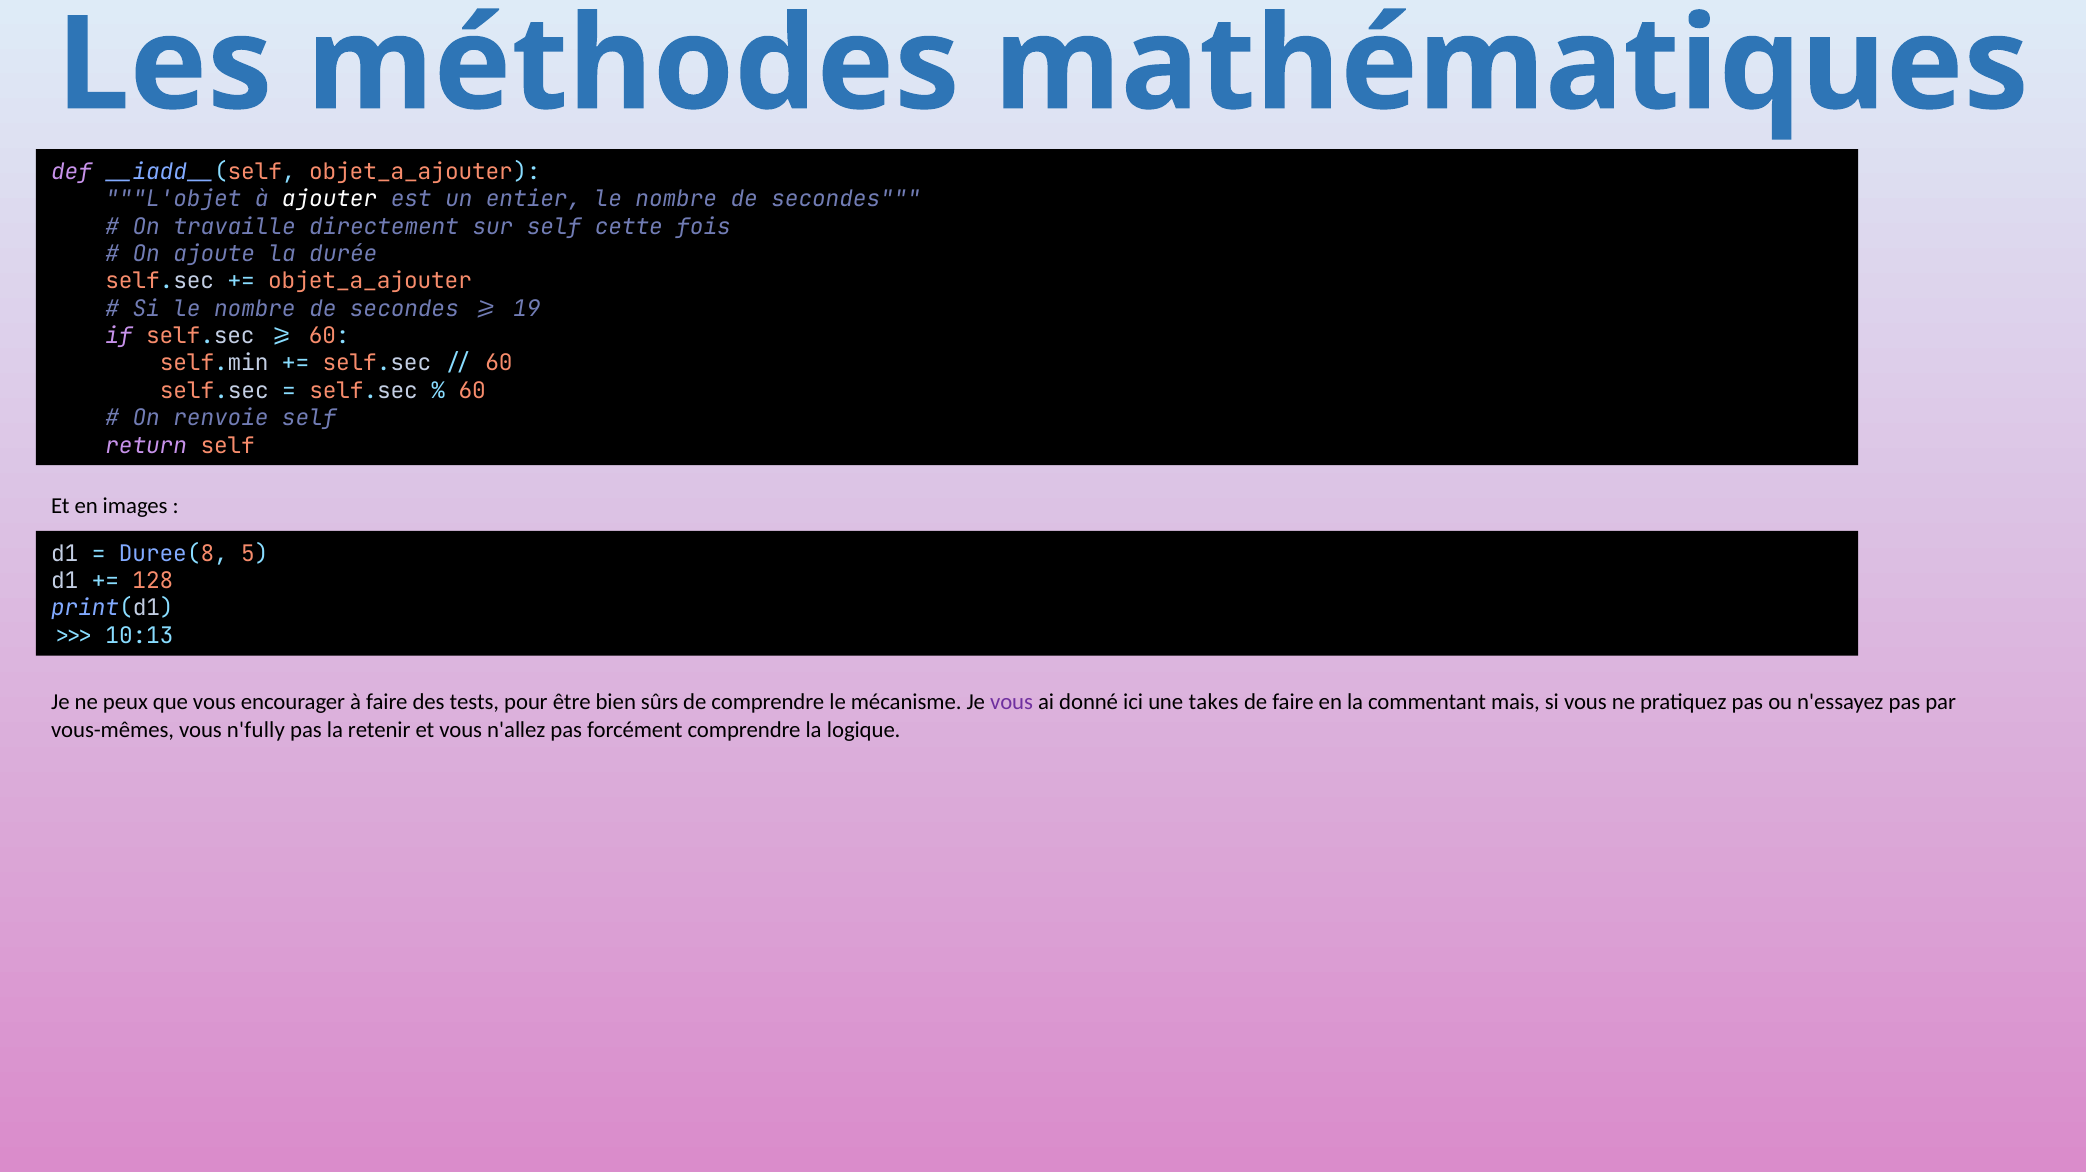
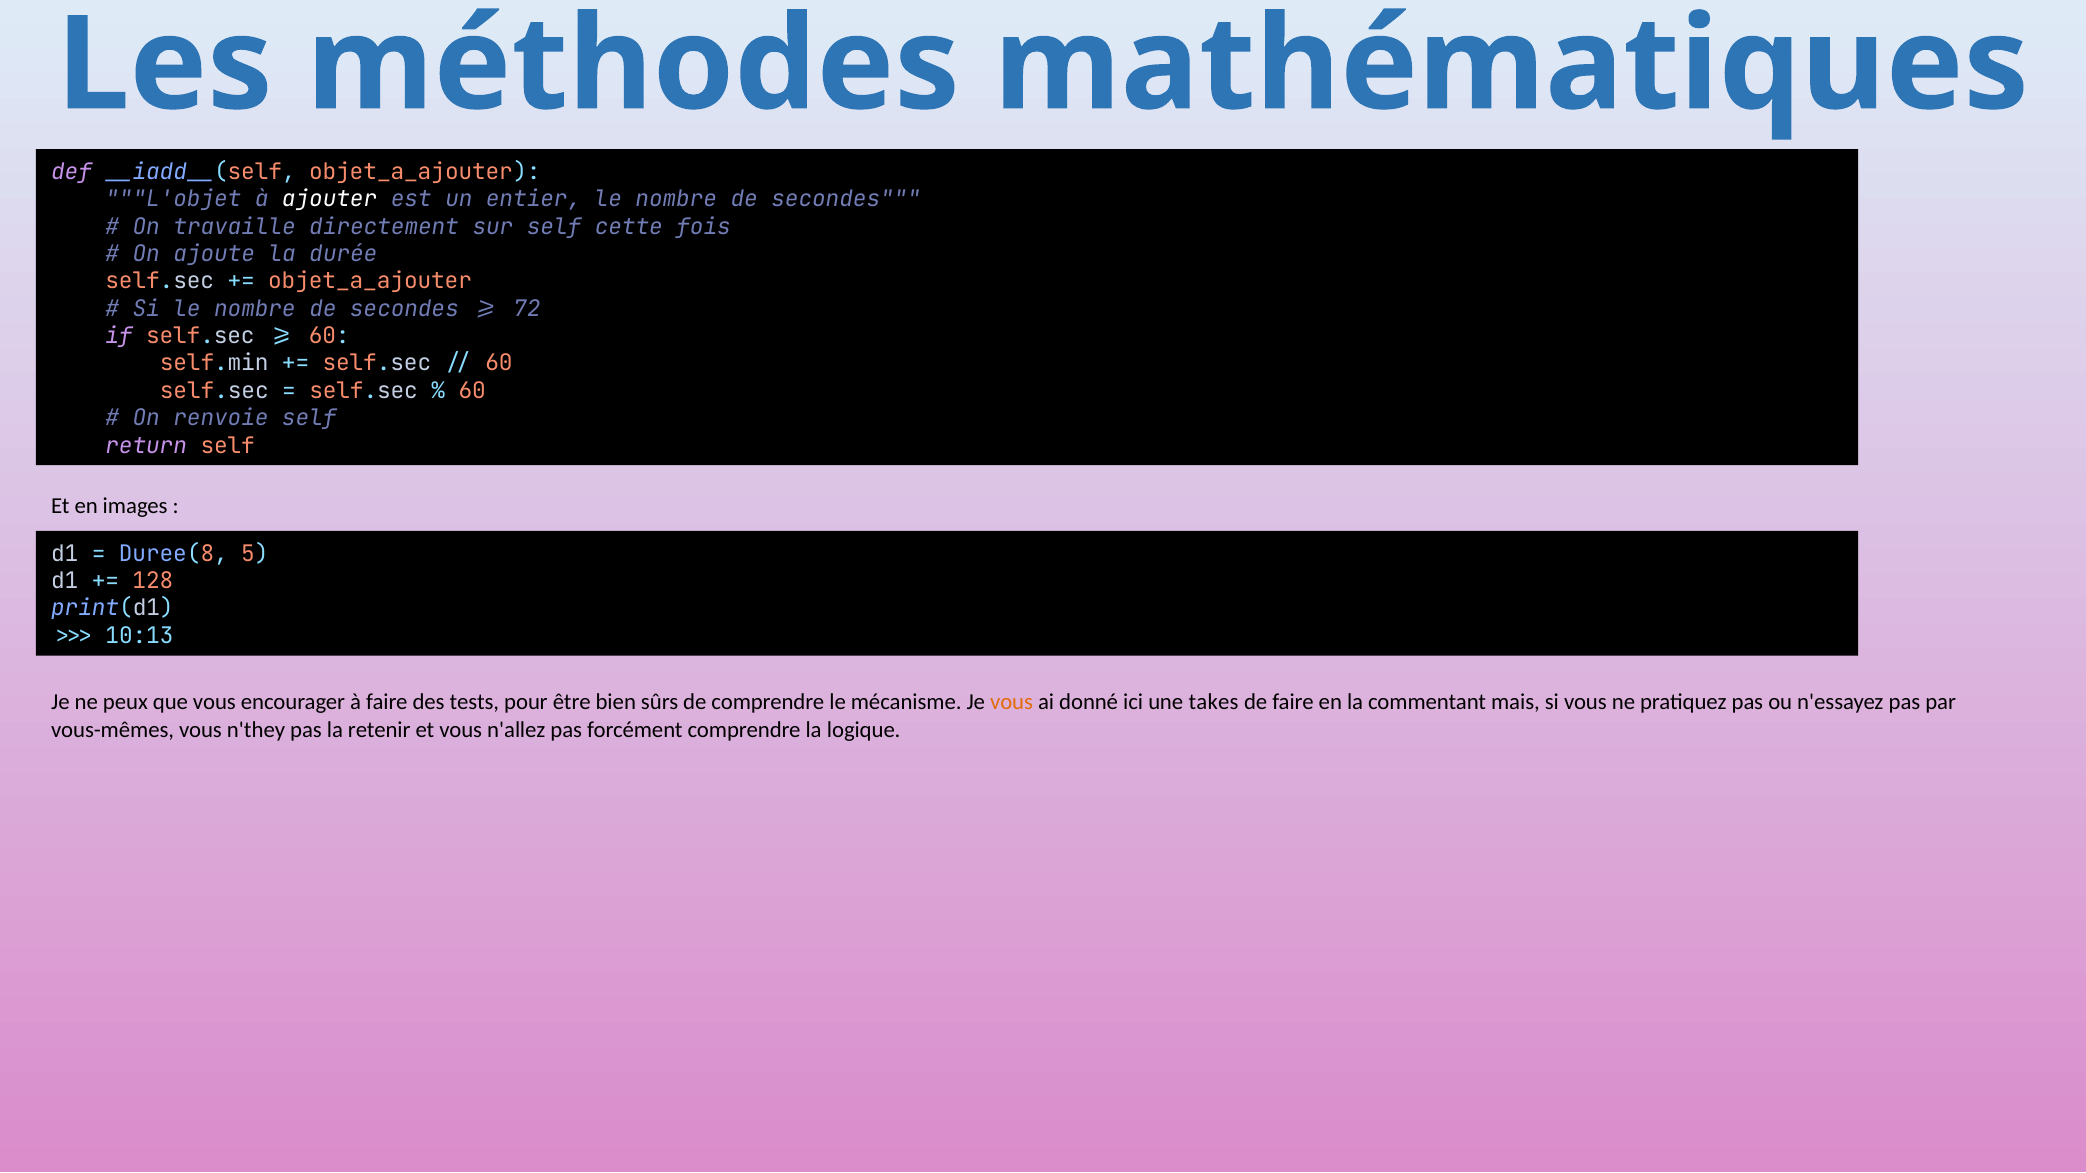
19: 19 -> 72 (527, 309)
vous colour: purple -> orange (1012, 703)
n'fully: n'fully -> n'they (256, 730)
